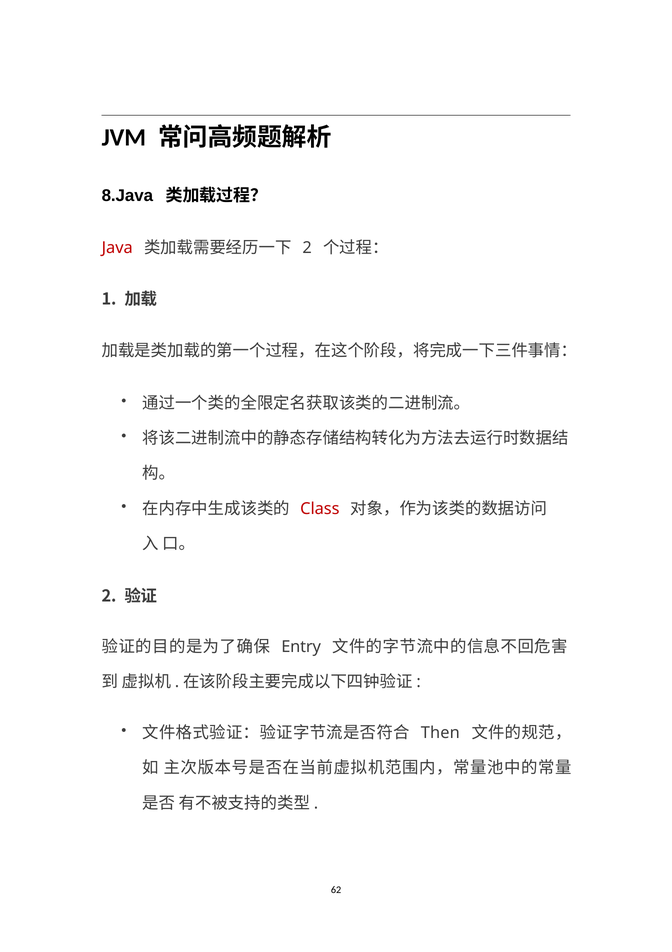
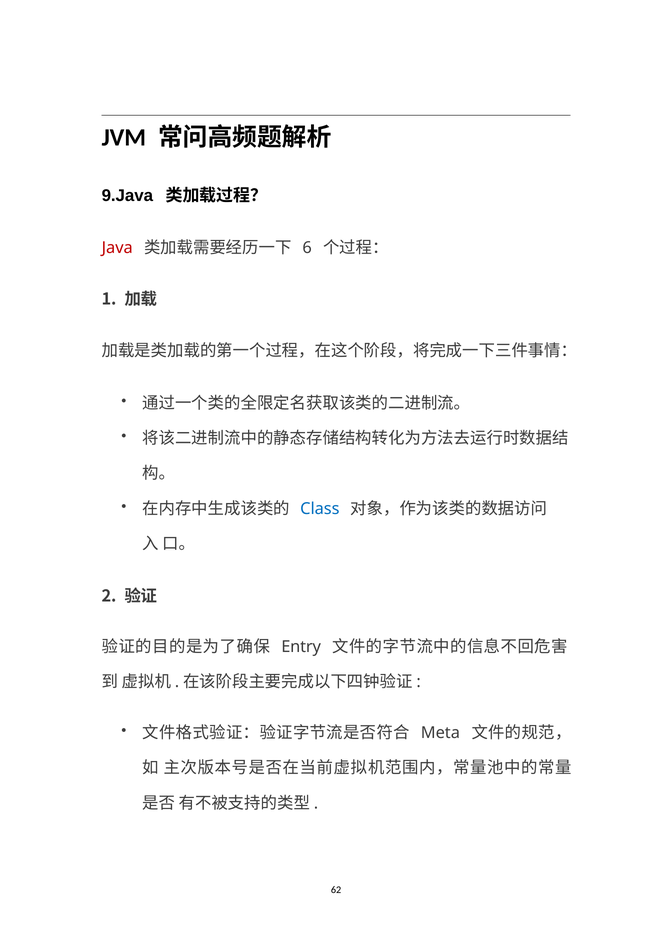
8.Java: 8.Java -> 9.Java (127, 196)
2: 2 -> 6 (307, 247)
Class colour: red -> blue (320, 508)
Then: Then -> Meta (440, 732)
